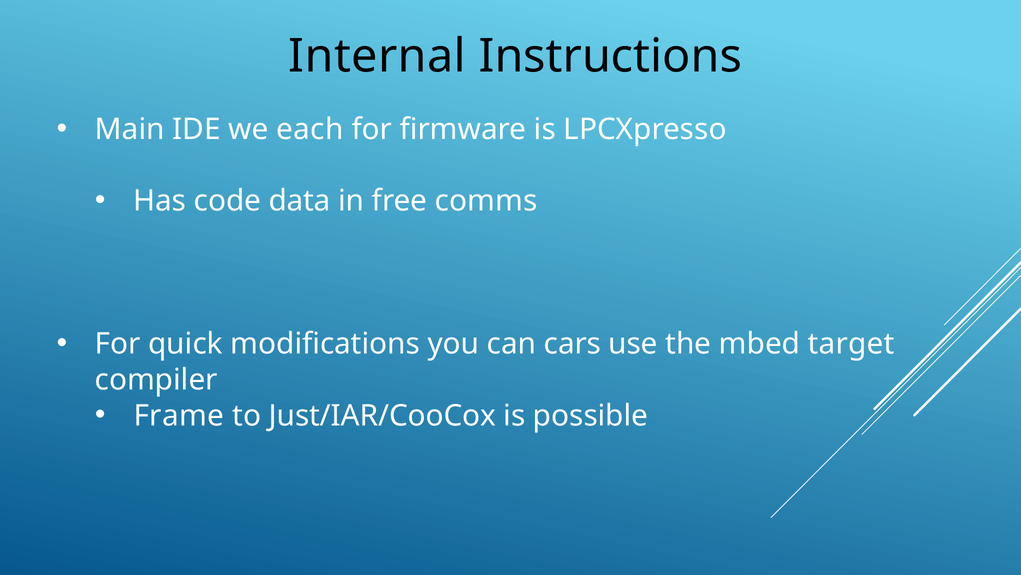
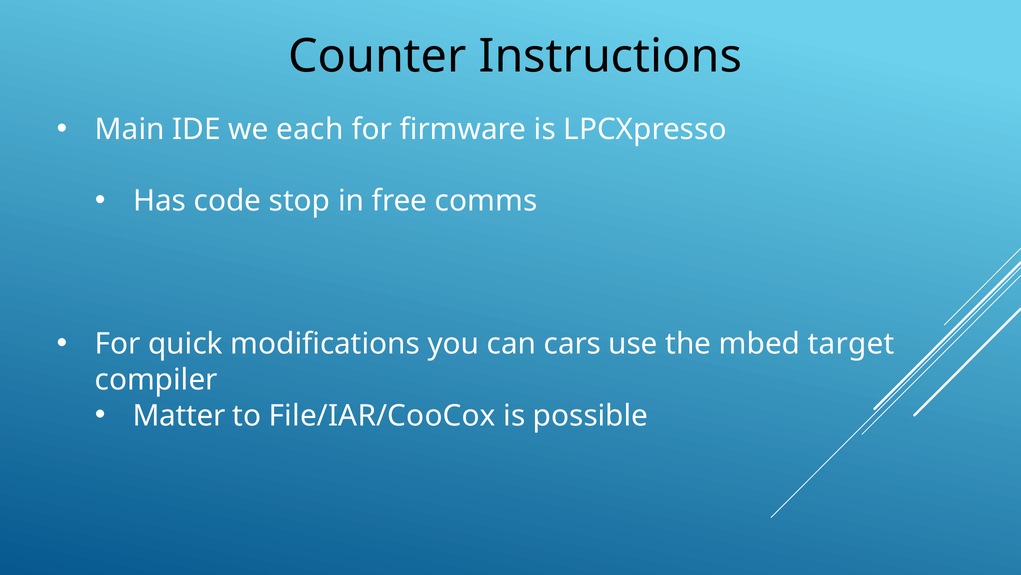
Internal: Internal -> Counter (377, 56)
data: data -> stop (300, 201)
Frame: Frame -> Matter (179, 415)
Just/IAR/CooCox: Just/IAR/CooCox -> File/IAR/CooCox (382, 415)
